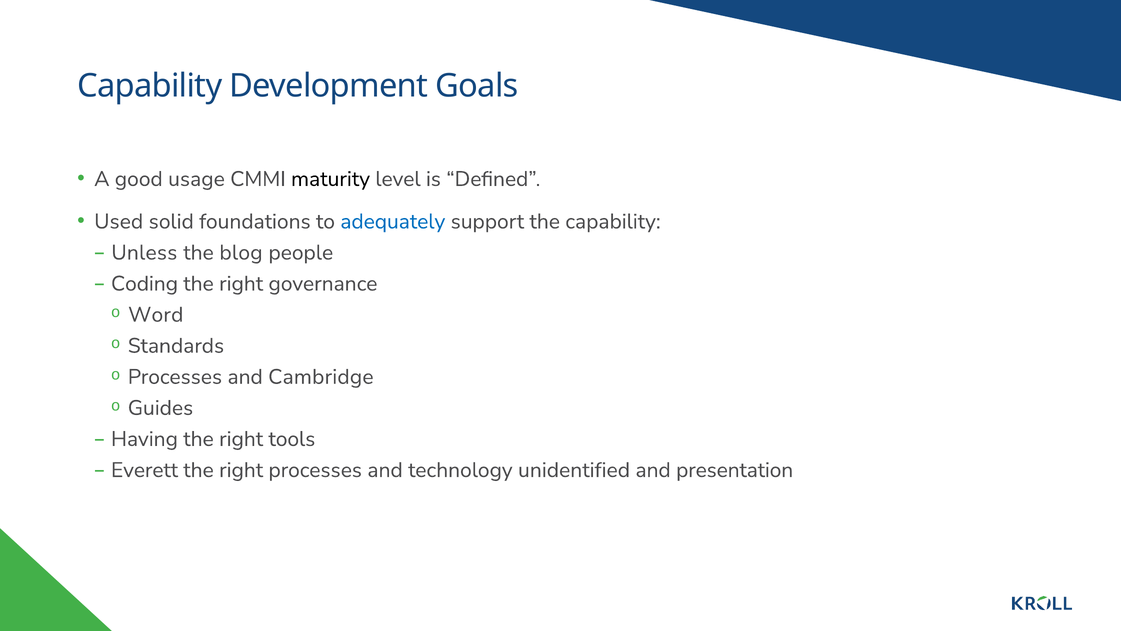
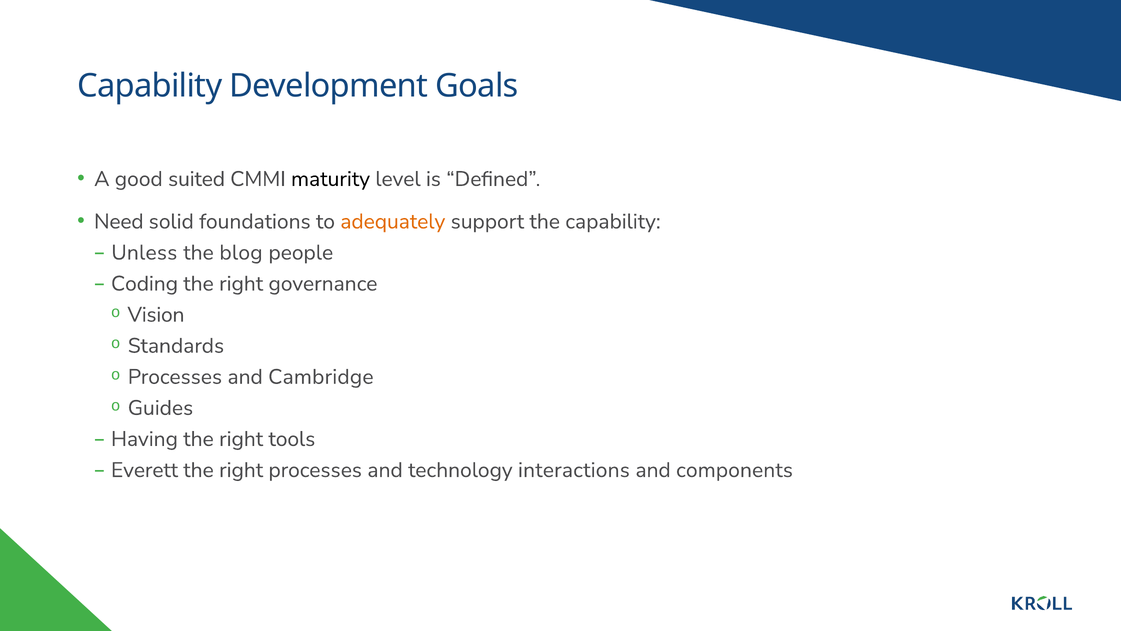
usage: usage -> suited (197, 179)
Used: Used -> Need (119, 221)
adequately colour: blue -> orange (393, 221)
Word: Word -> Vision (156, 314)
unidentified: unidentified -> interactions (574, 470)
presentation: presentation -> components (735, 470)
